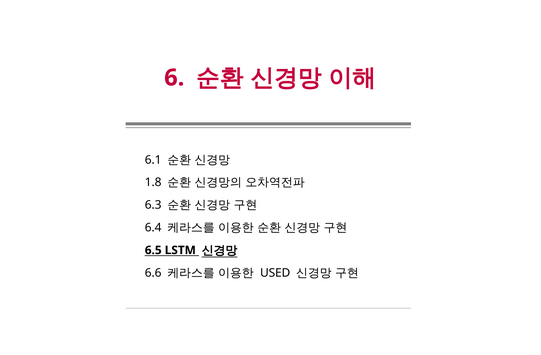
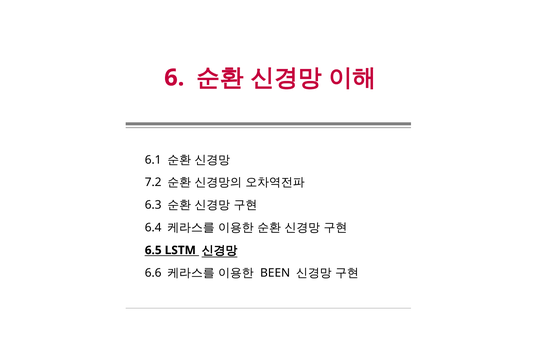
1.8: 1.8 -> 7.2 (153, 183)
USED: USED -> BEEN (275, 273)
